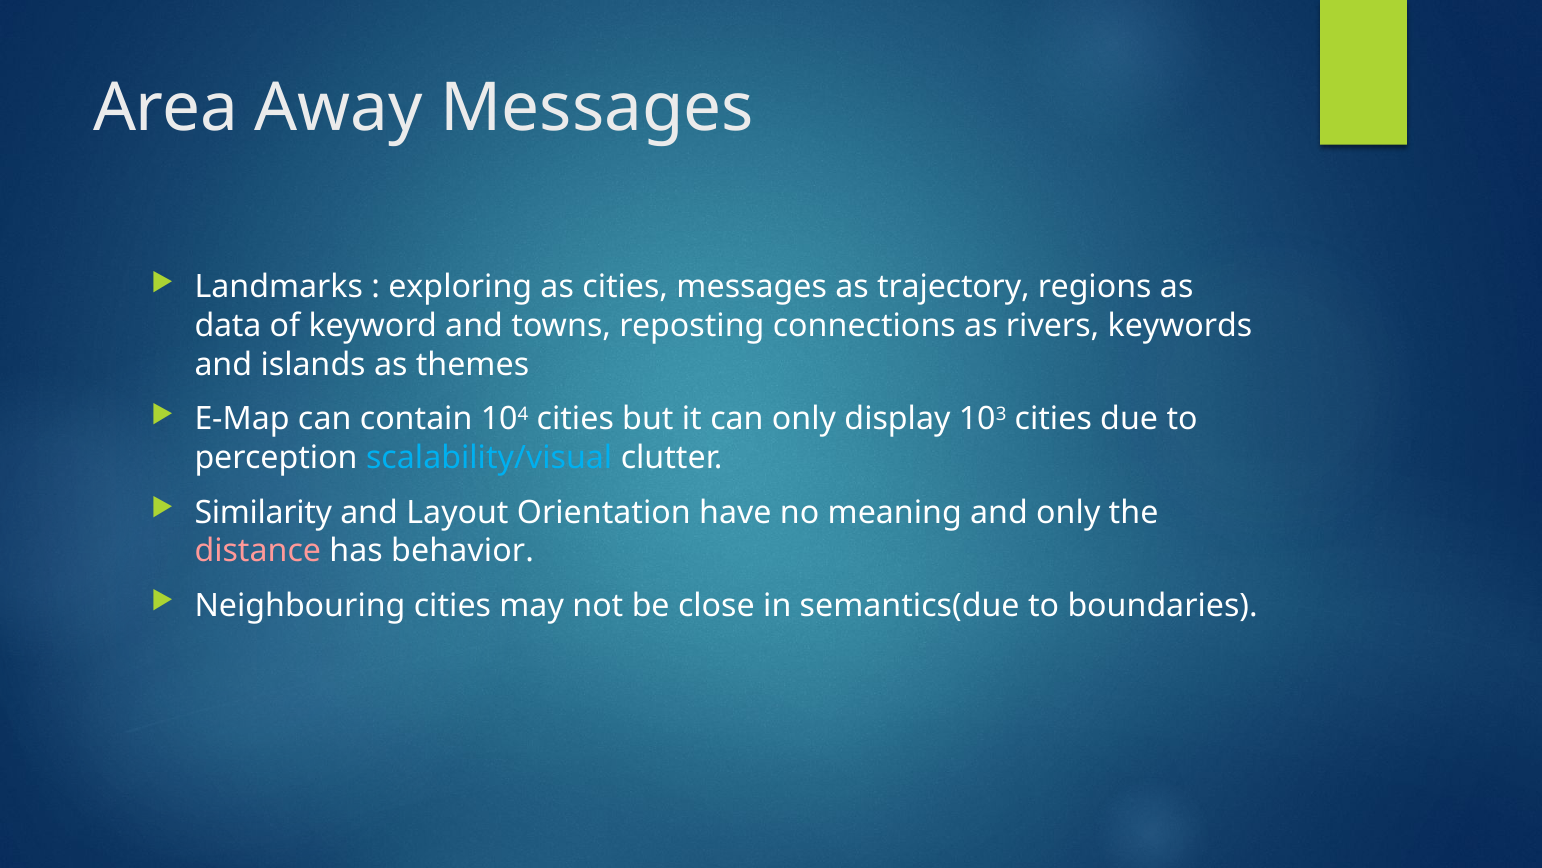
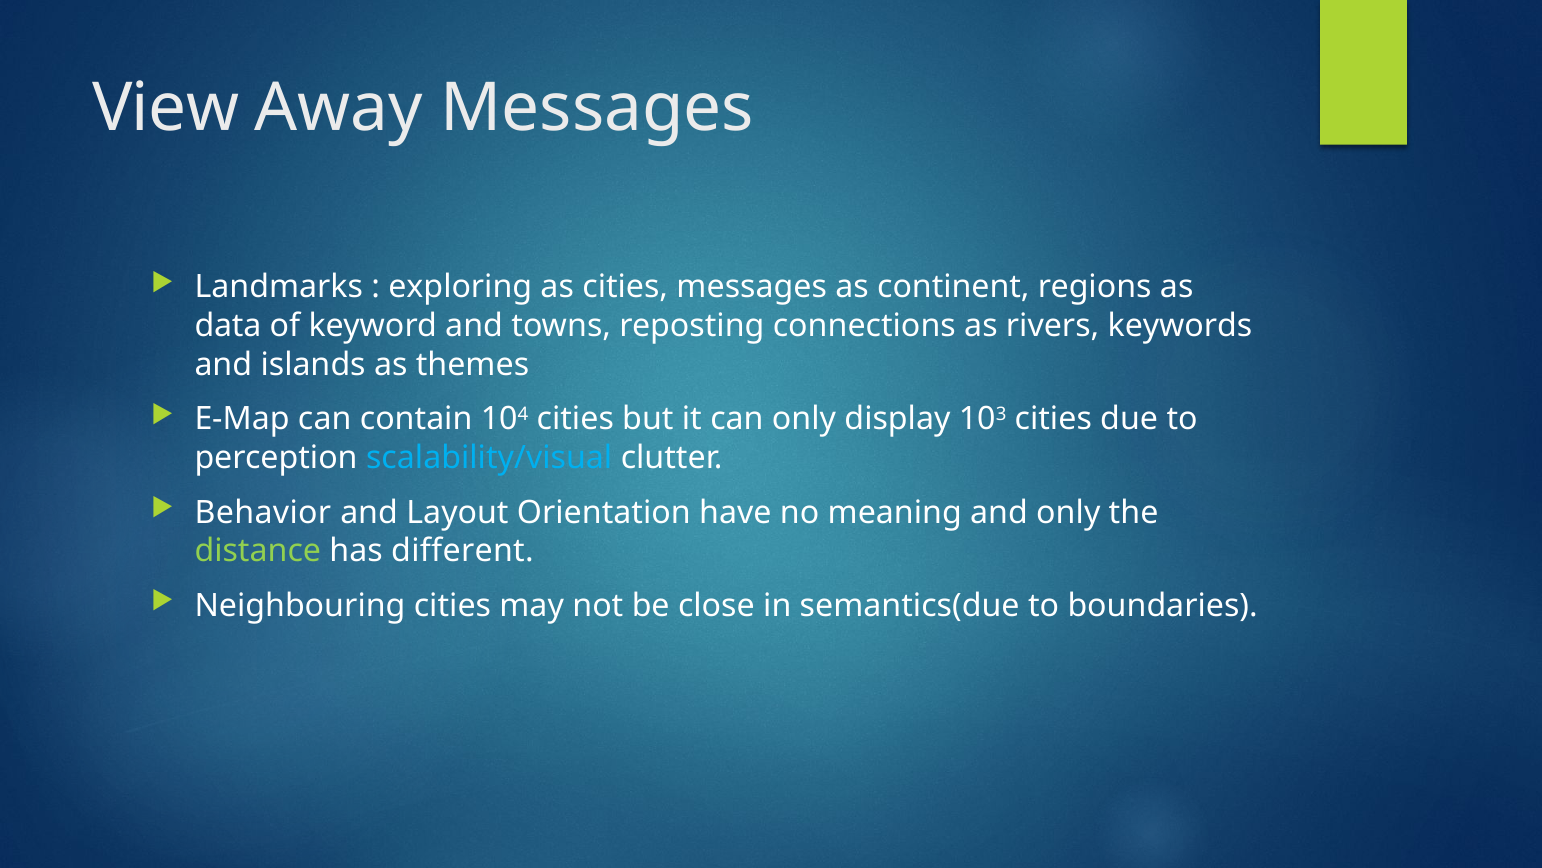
Area: Area -> View (166, 108)
trajectory: trajectory -> continent (953, 287)
Similarity: Similarity -> Behavior (263, 512)
distance colour: pink -> light green (258, 551)
behavior: behavior -> different (462, 551)
